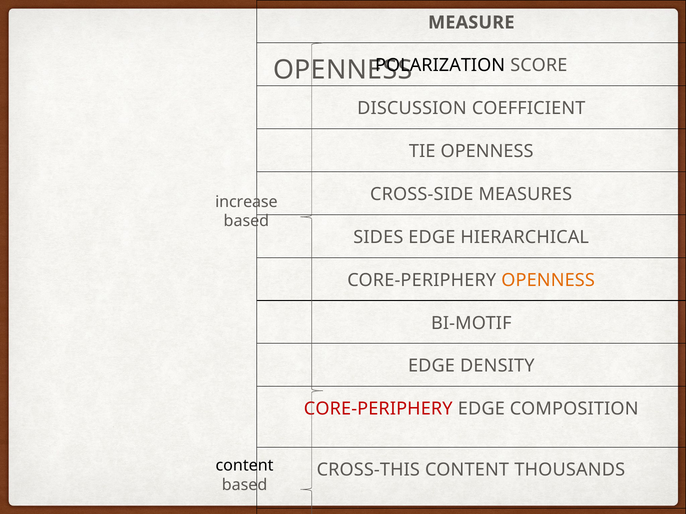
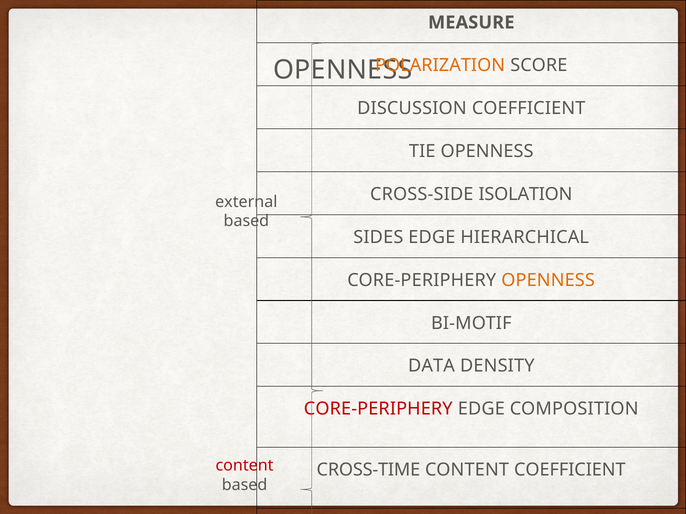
POLARIZATION colour: black -> orange (440, 66)
MEASURES: MEASURES -> ISOLATION (525, 194)
increase: increase -> external (246, 202)
EDGE: EDGE -> DATA (431, 366)
content colour: black -> red (245, 466)
CROSS-THIS: CROSS-THIS -> CROSS-TIME (368, 470)
CONTENT THOUSANDS: THOUSANDS -> COEFFICIENT (570, 470)
